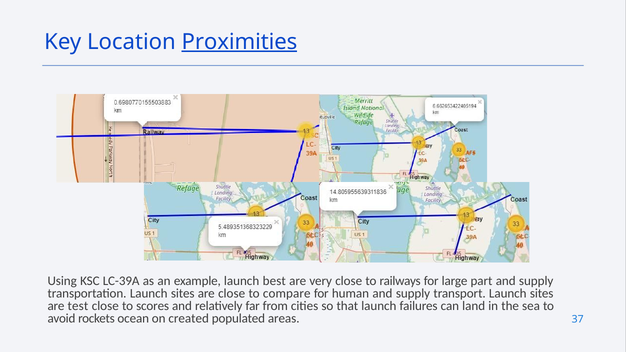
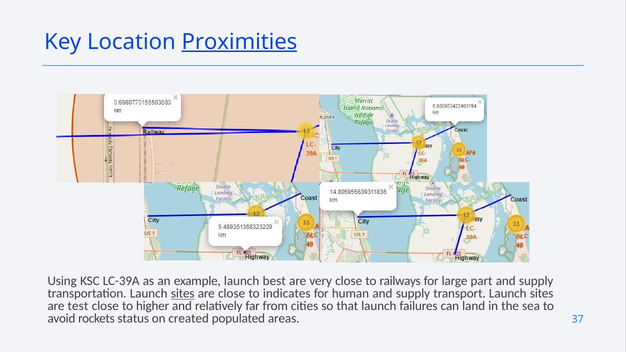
sites underline: none -> present (183, 294)
compare: compare -> indicates (287, 294)
scores: scores -> higher (153, 306)
ocean: ocean -> status (133, 319)
